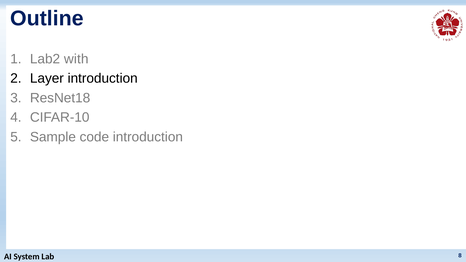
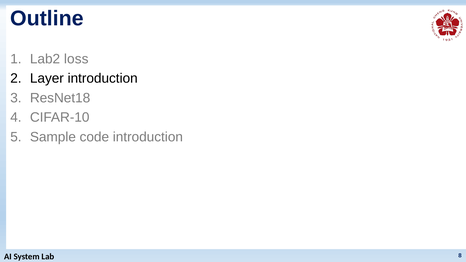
with: with -> loss (76, 59)
